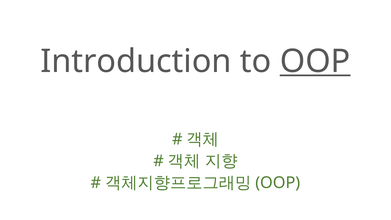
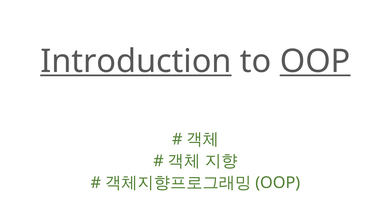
Introduction underline: none -> present (136, 61)
